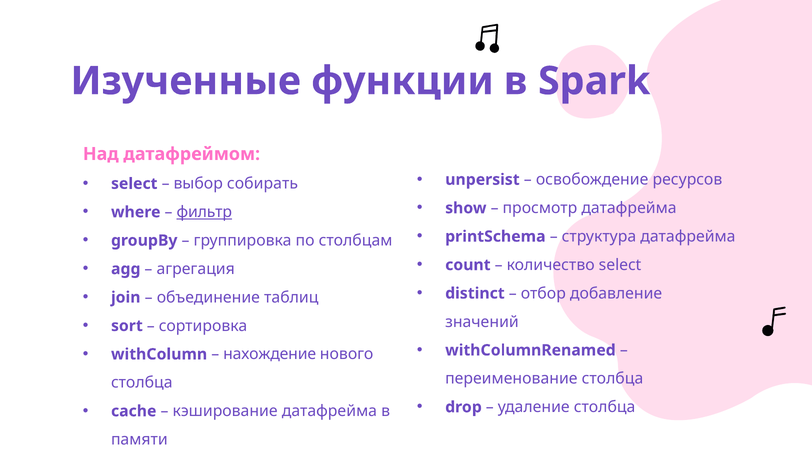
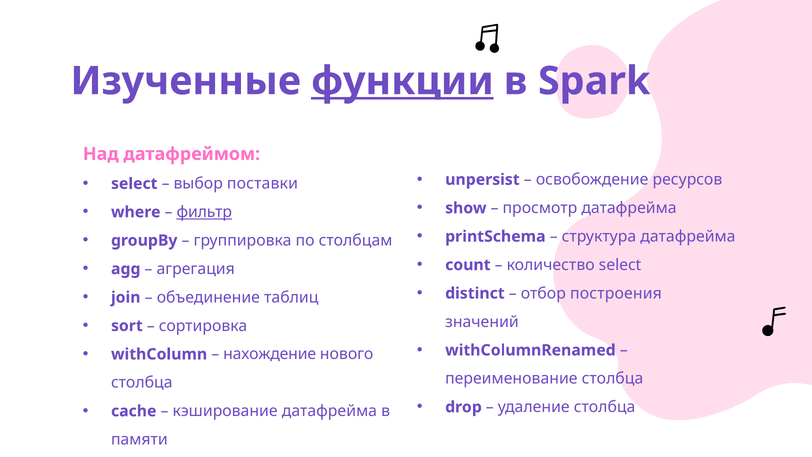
функции underline: none -> present (403, 81)
собирать: собирать -> поставки (262, 184)
добавление: добавление -> построения (616, 293)
